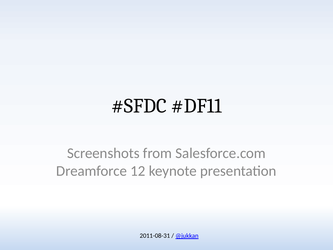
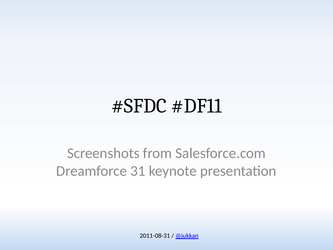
12: 12 -> 31 (138, 171)
